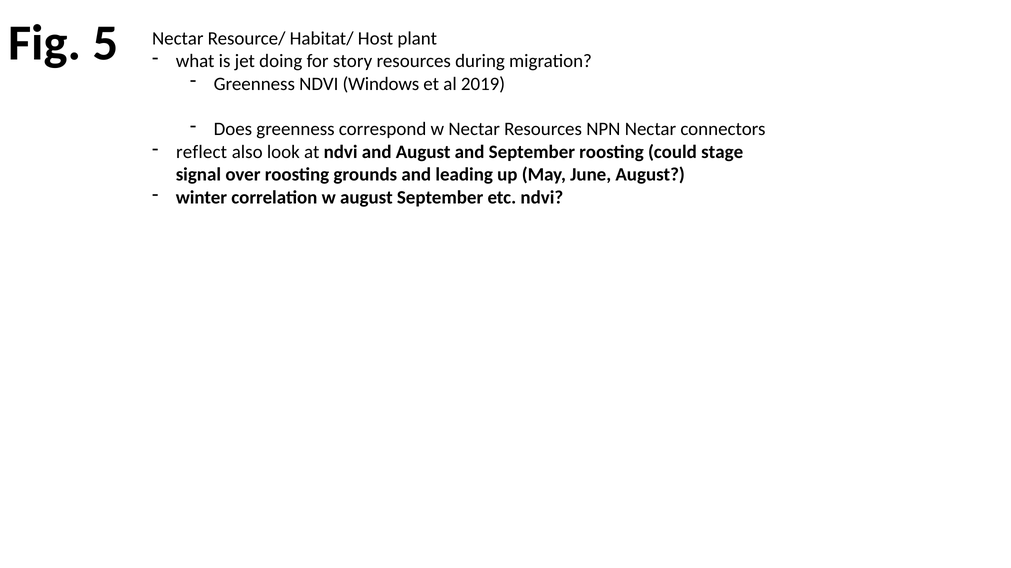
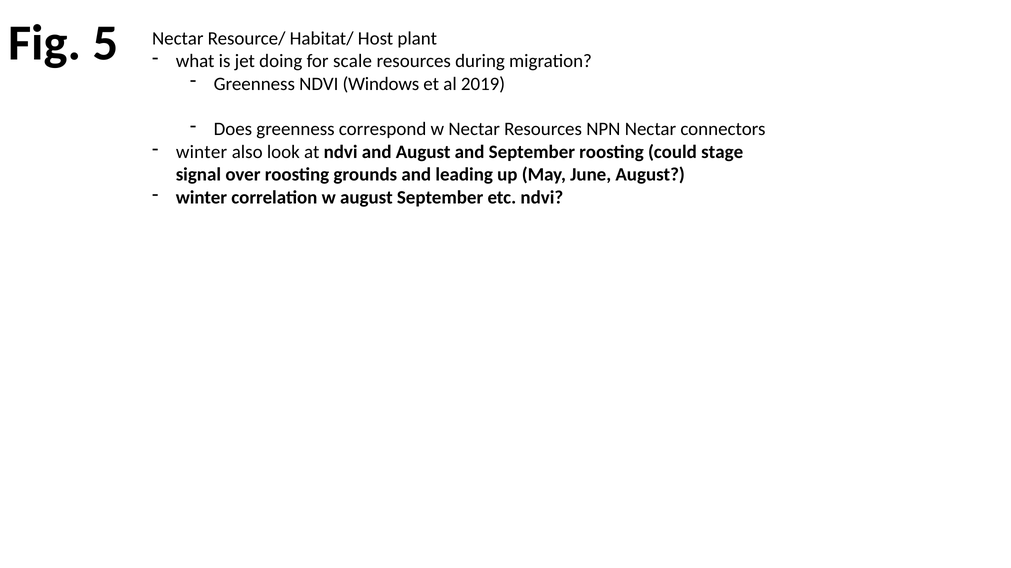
story: story -> scale (353, 61)
reflect: reflect -> winter (202, 152)
